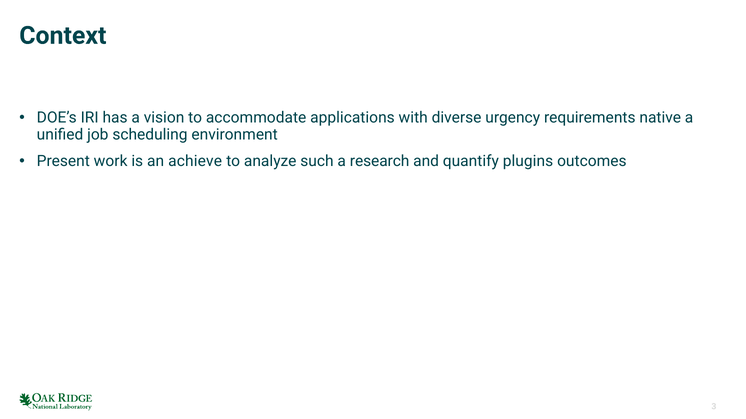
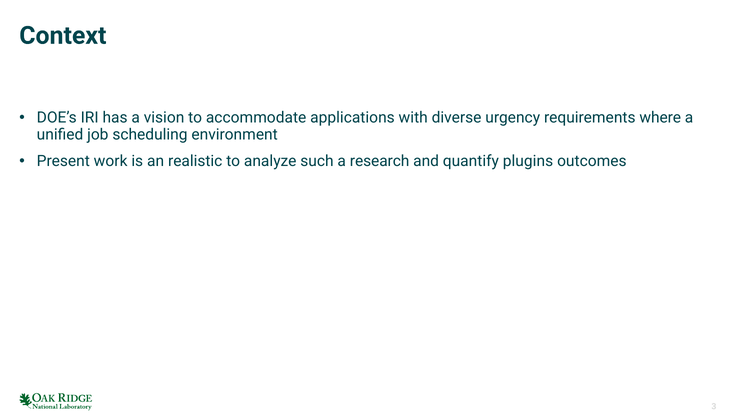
native: native -> where (660, 118)
achieve: achieve -> realistic (195, 161)
